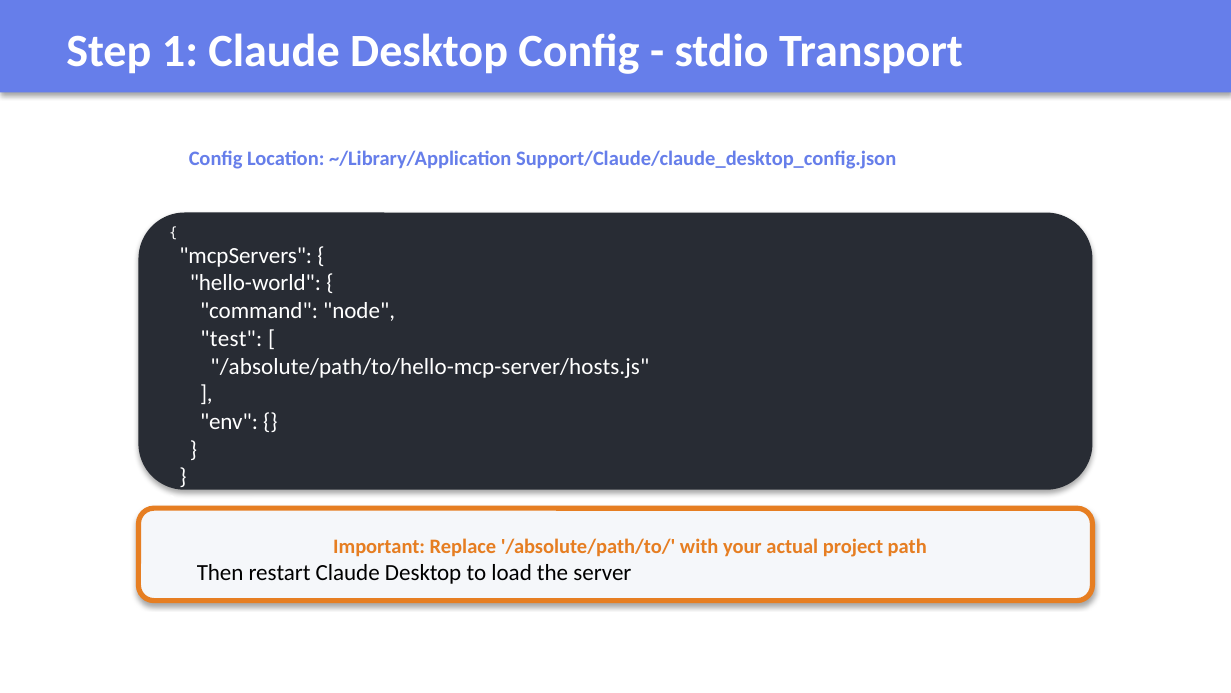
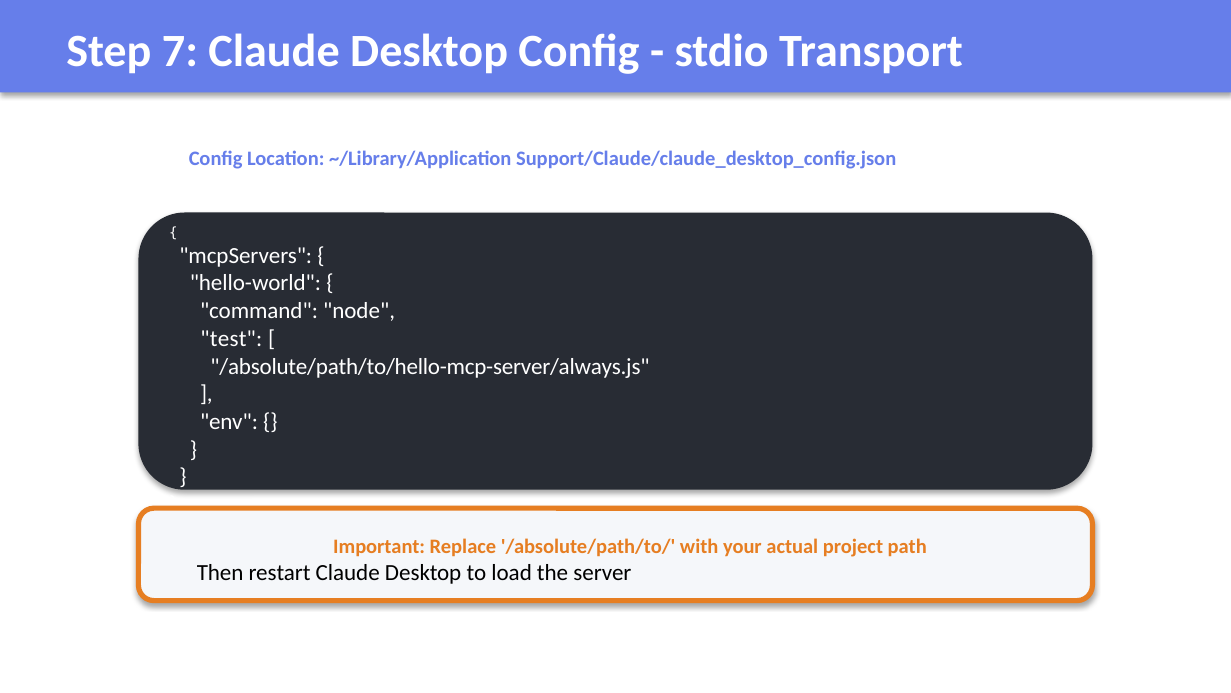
1: 1 -> 7 (180, 51)
/absolute/path/to/hello-mcp-server/hosts.js: /absolute/path/to/hello-mcp-server/hosts.js -> /absolute/path/to/hello-mcp-server/always.js (430, 366)
